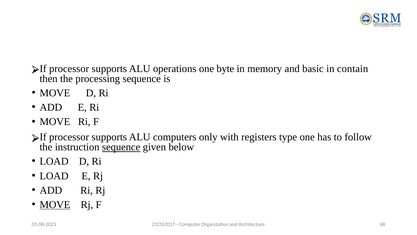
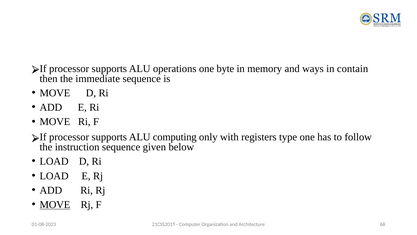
basic: basic -> ways (313, 69)
processing: processing -> immediate (98, 79)
computers: computers -> computing (175, 137)
sequence underline: present -> none (121, 147)
